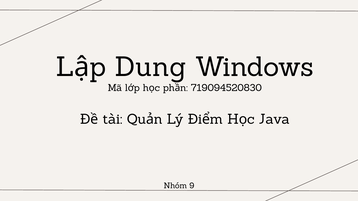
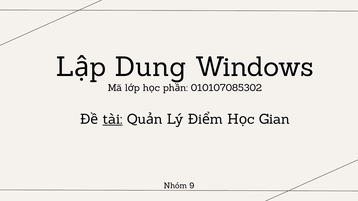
719094520830: 719094520830 -> 010107085302 (226, 88)
tài underline: none -> present (113, 119)
Java: Java -> Gian (274, 119)
